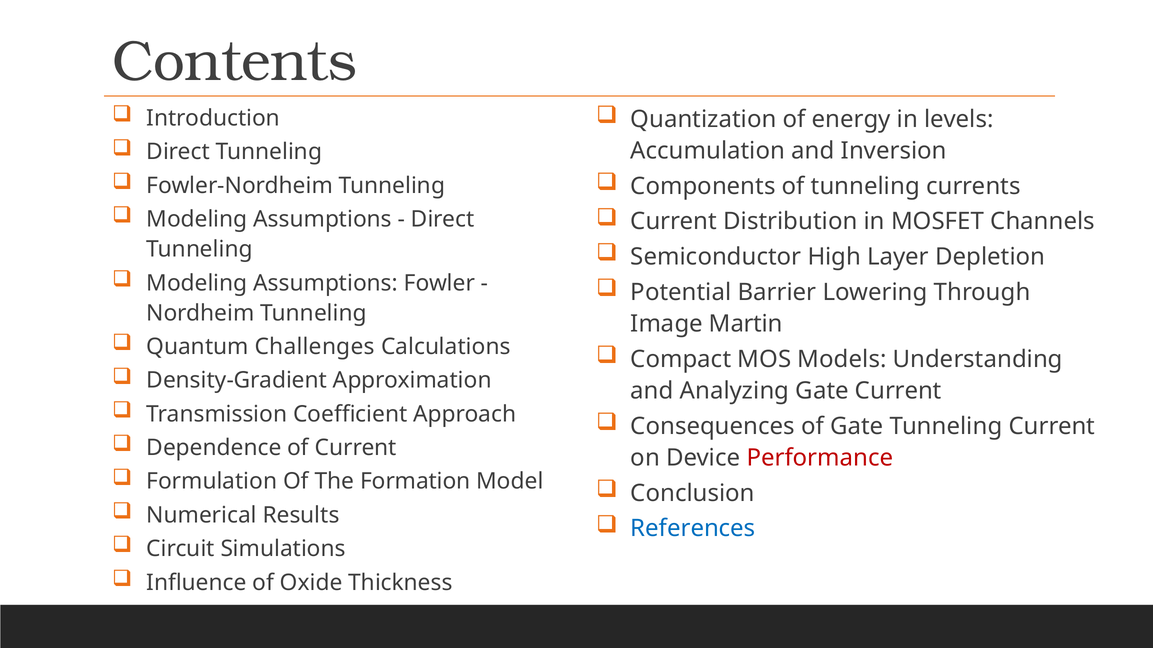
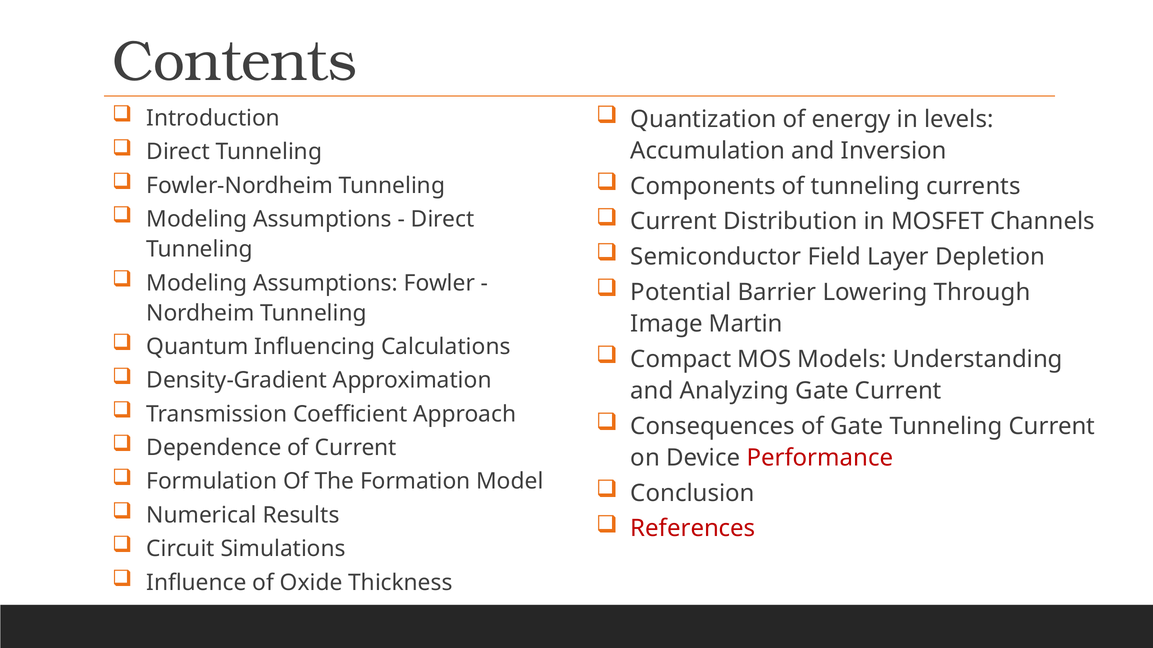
High: High -> Field (834, 257)
Challenges: Challenges -> Influencing (315, 347)
References colour: blue -> red (693, 529)
